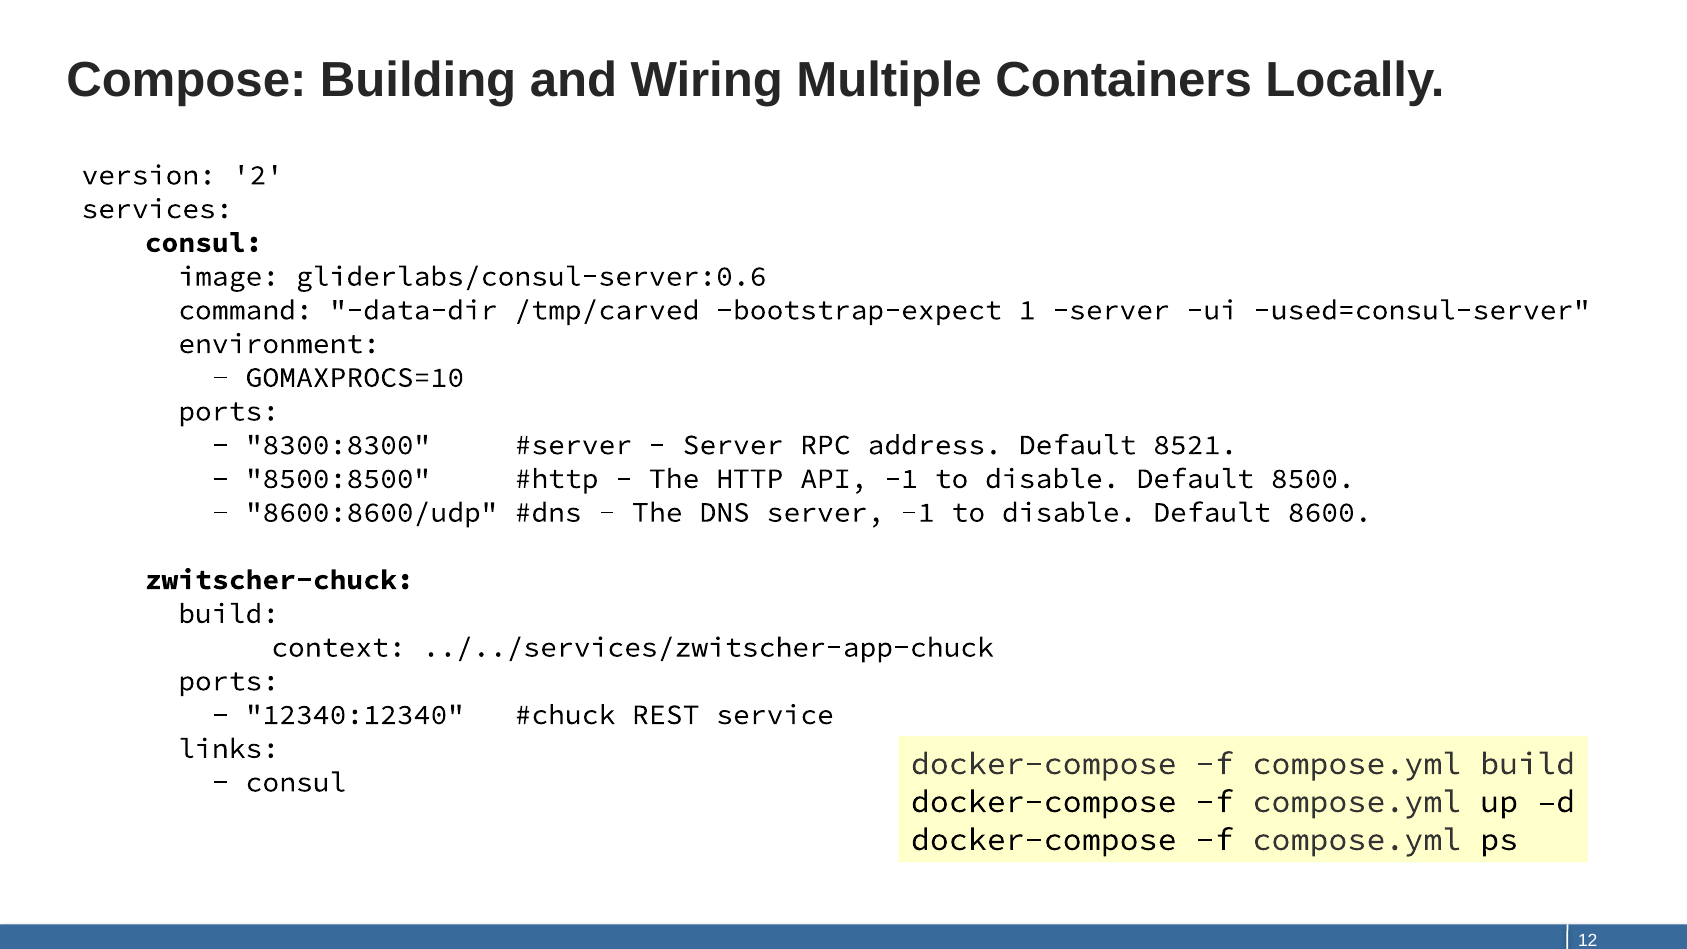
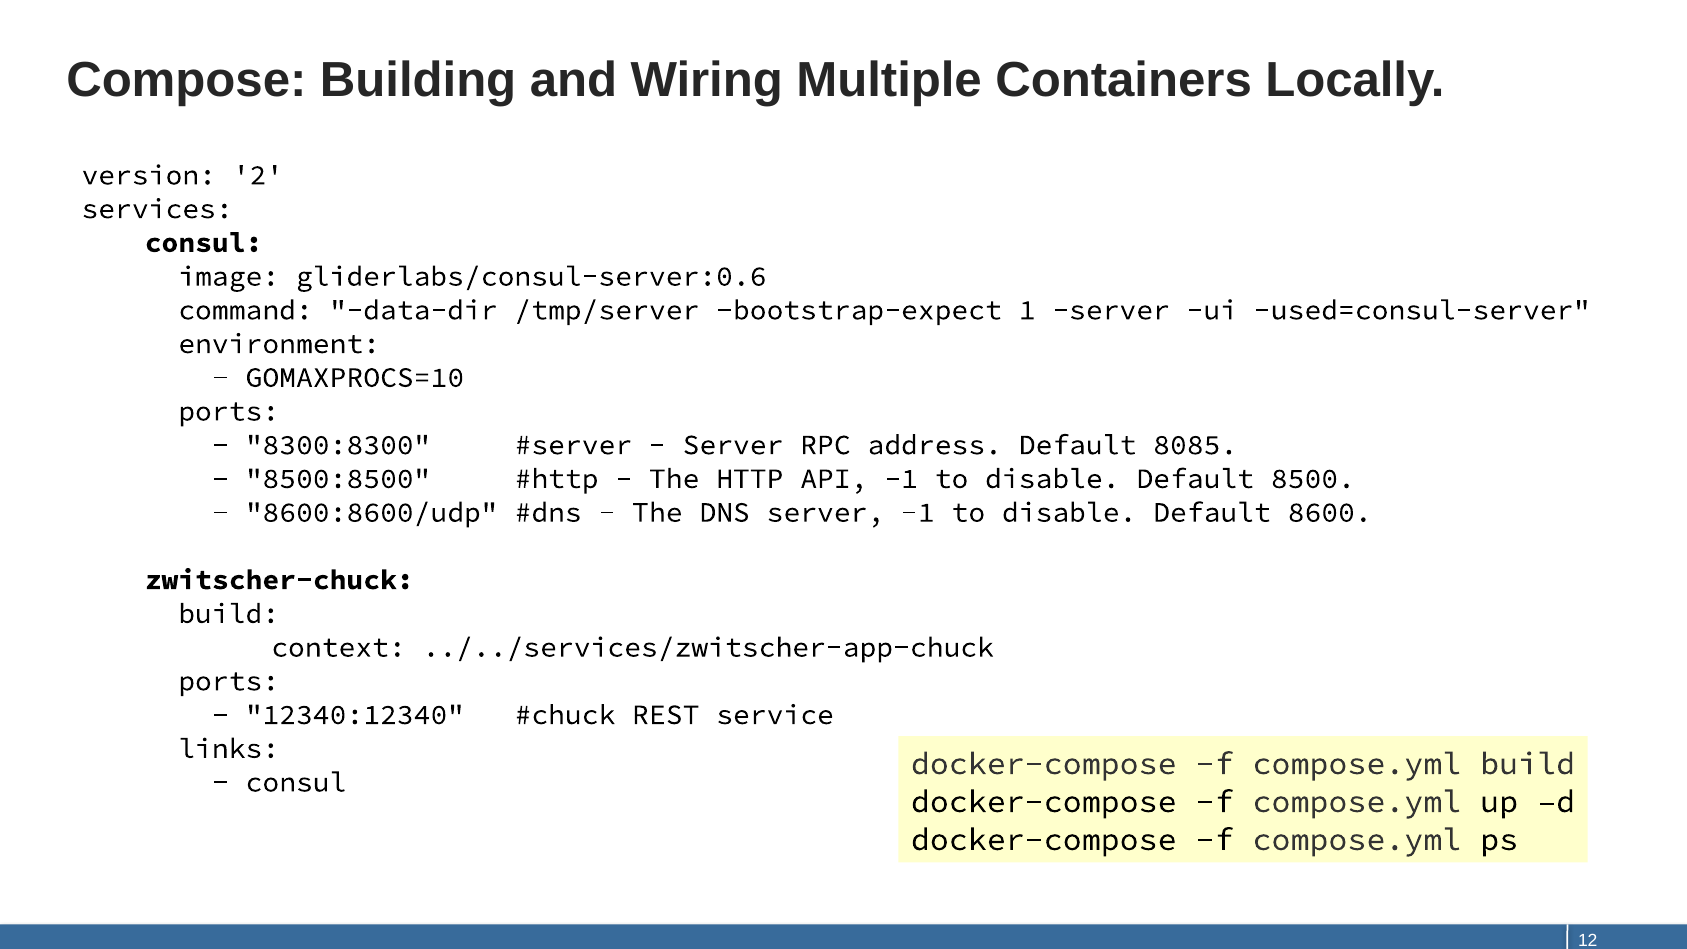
/tmp/carved: /tmp/carved -> /tmp/server (607, 310)
8521: 8521 -> 8085 (1195, 445)
